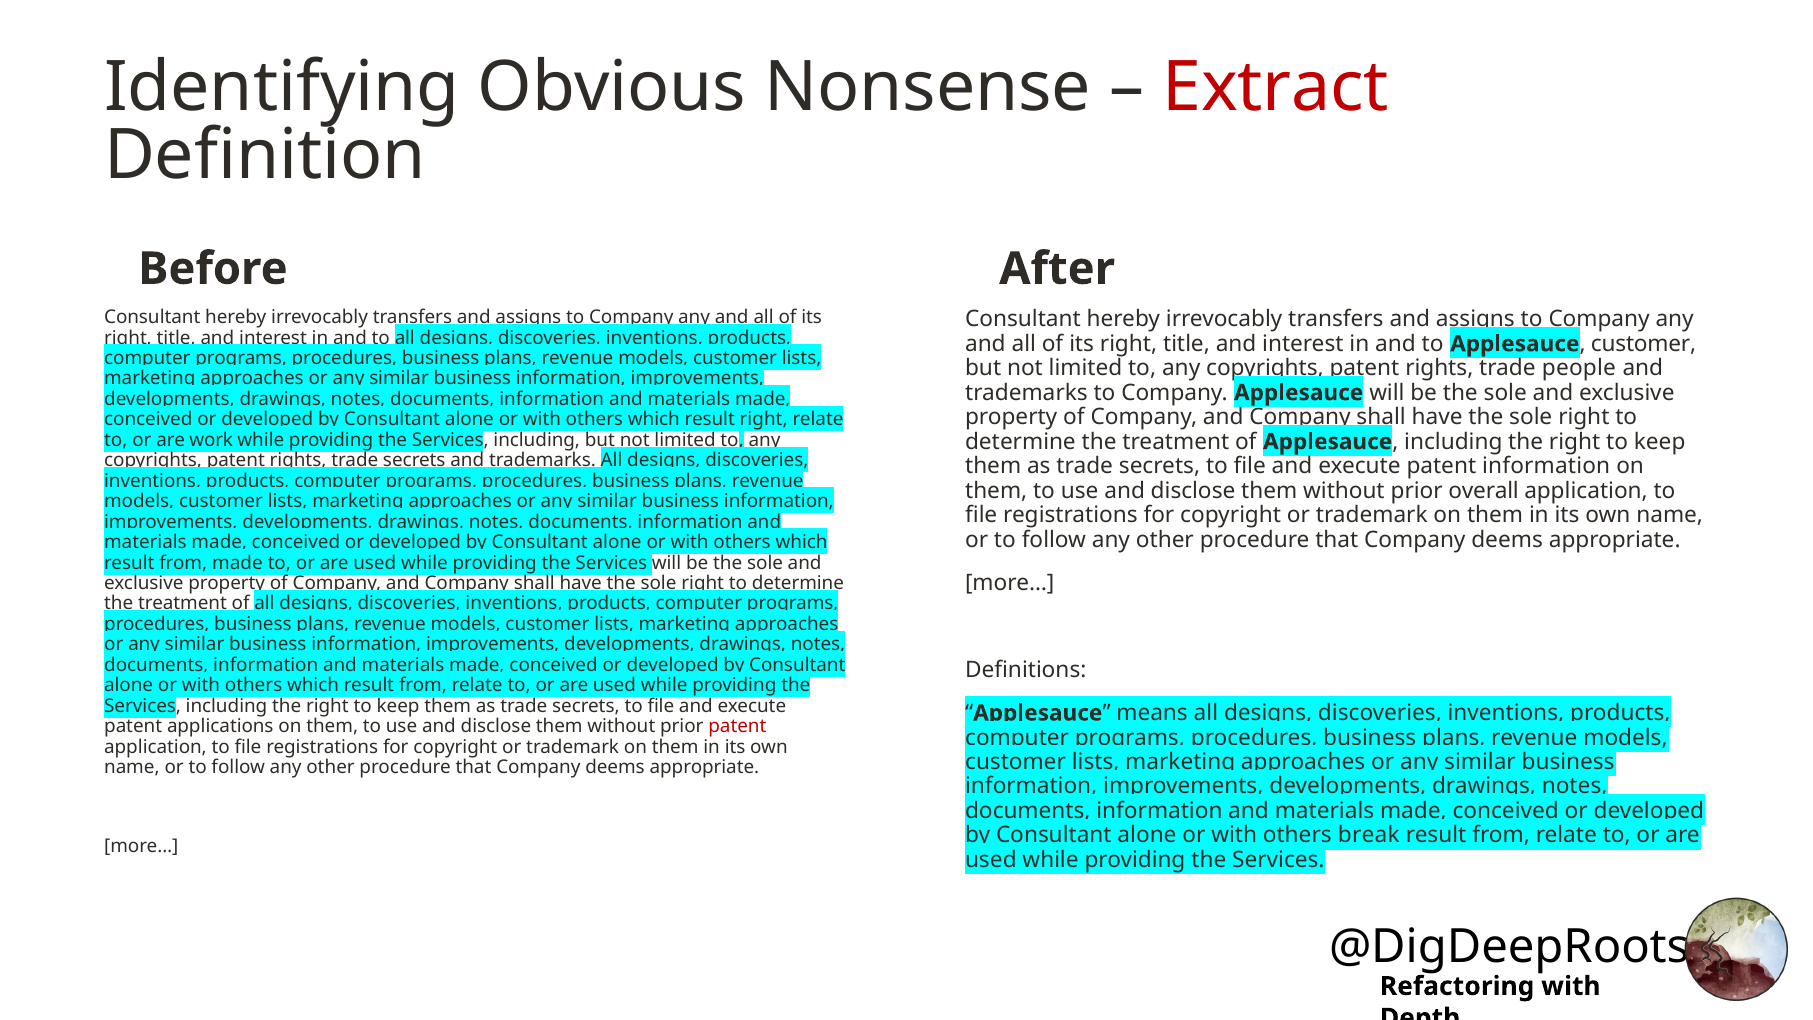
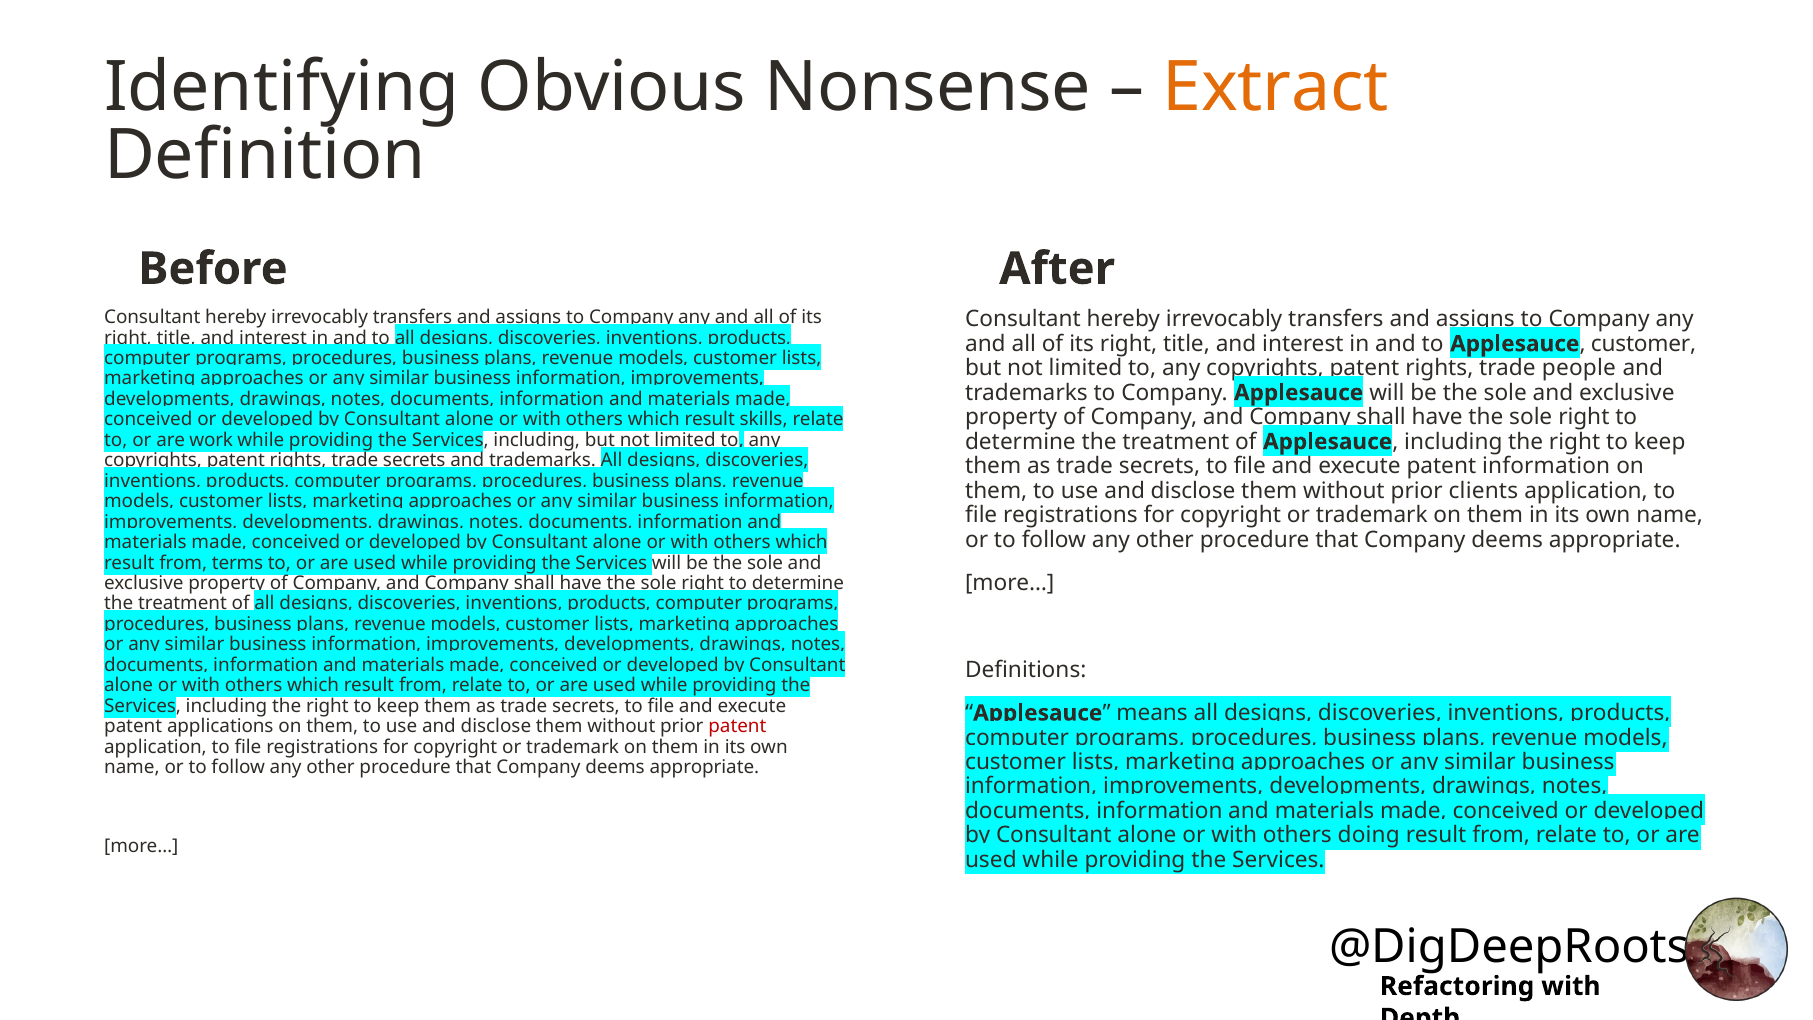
Extract colour: red -> orange (1276, 87)
result right: right -> skills (764, 420)
overall: overall -> clients (1483, 491)
from made: made -> terms (238, 563)
break: break -> doing (1369, 835)
